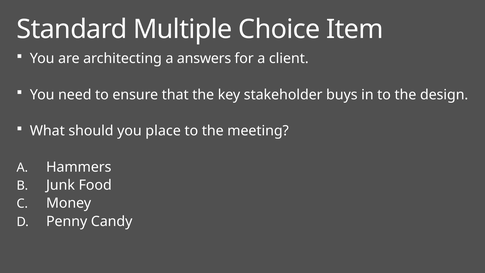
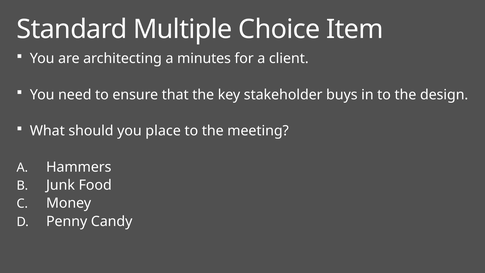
answers: answers -> minutes (204, 58)
